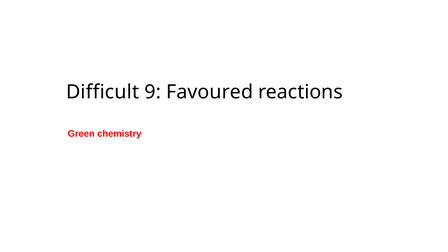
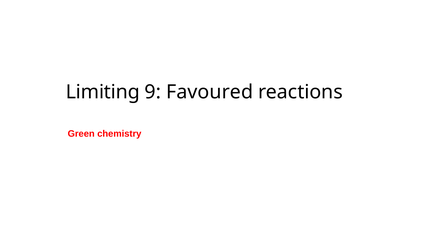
Difficult: Difficult -> Limiting (103, 92)
